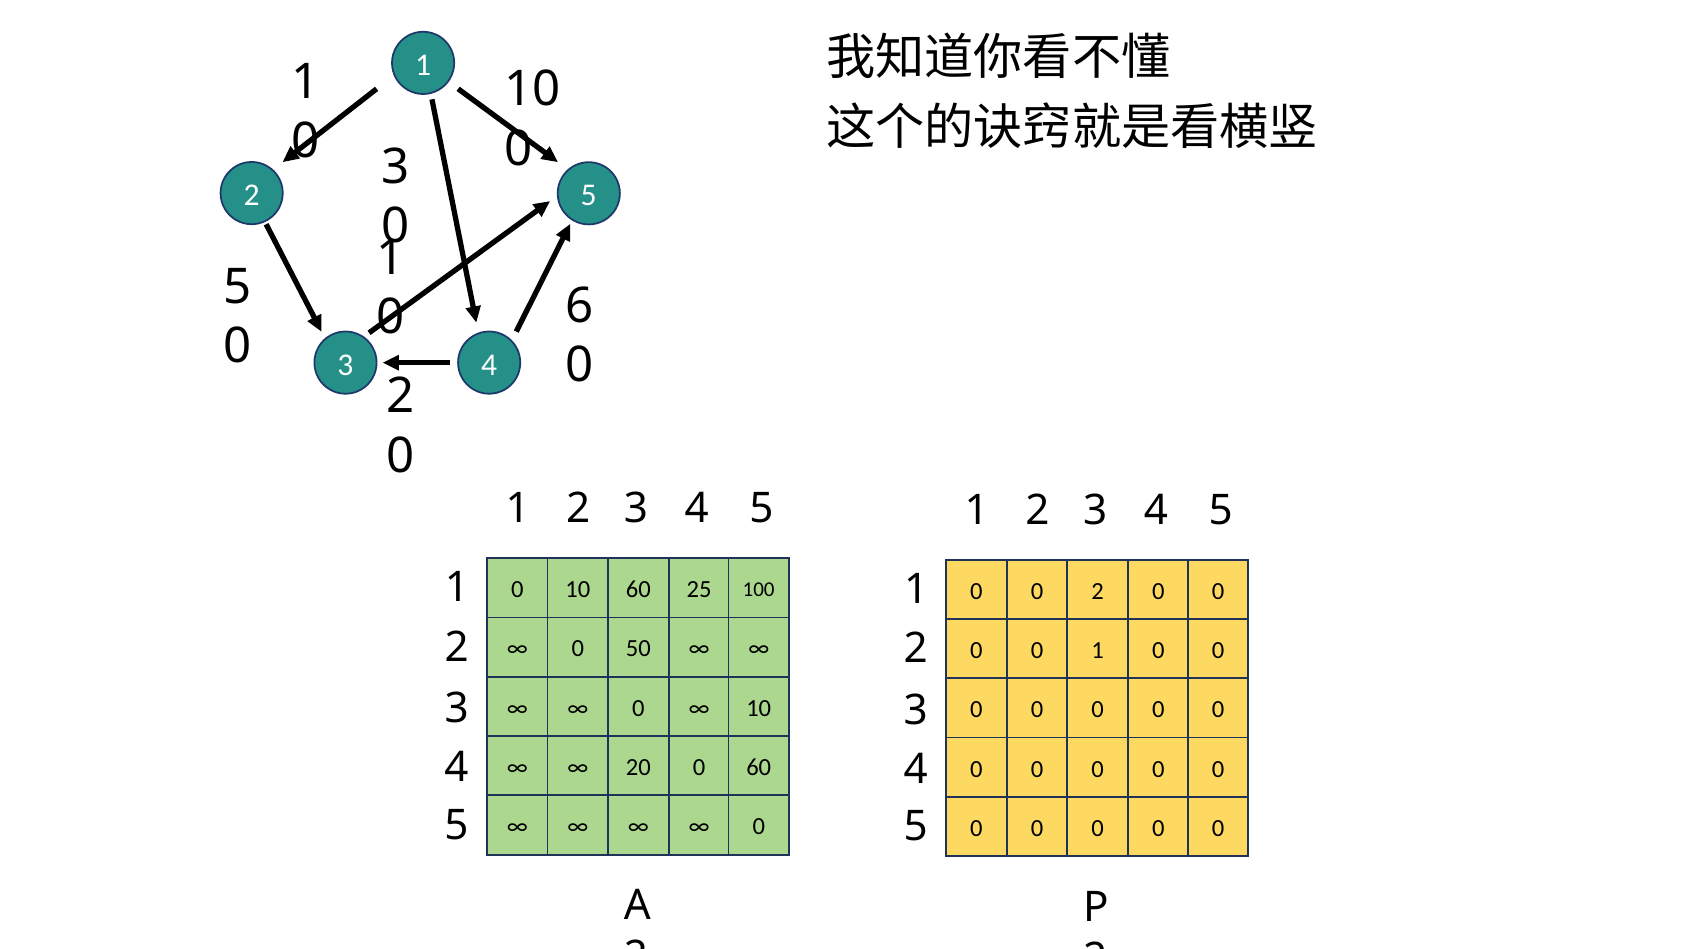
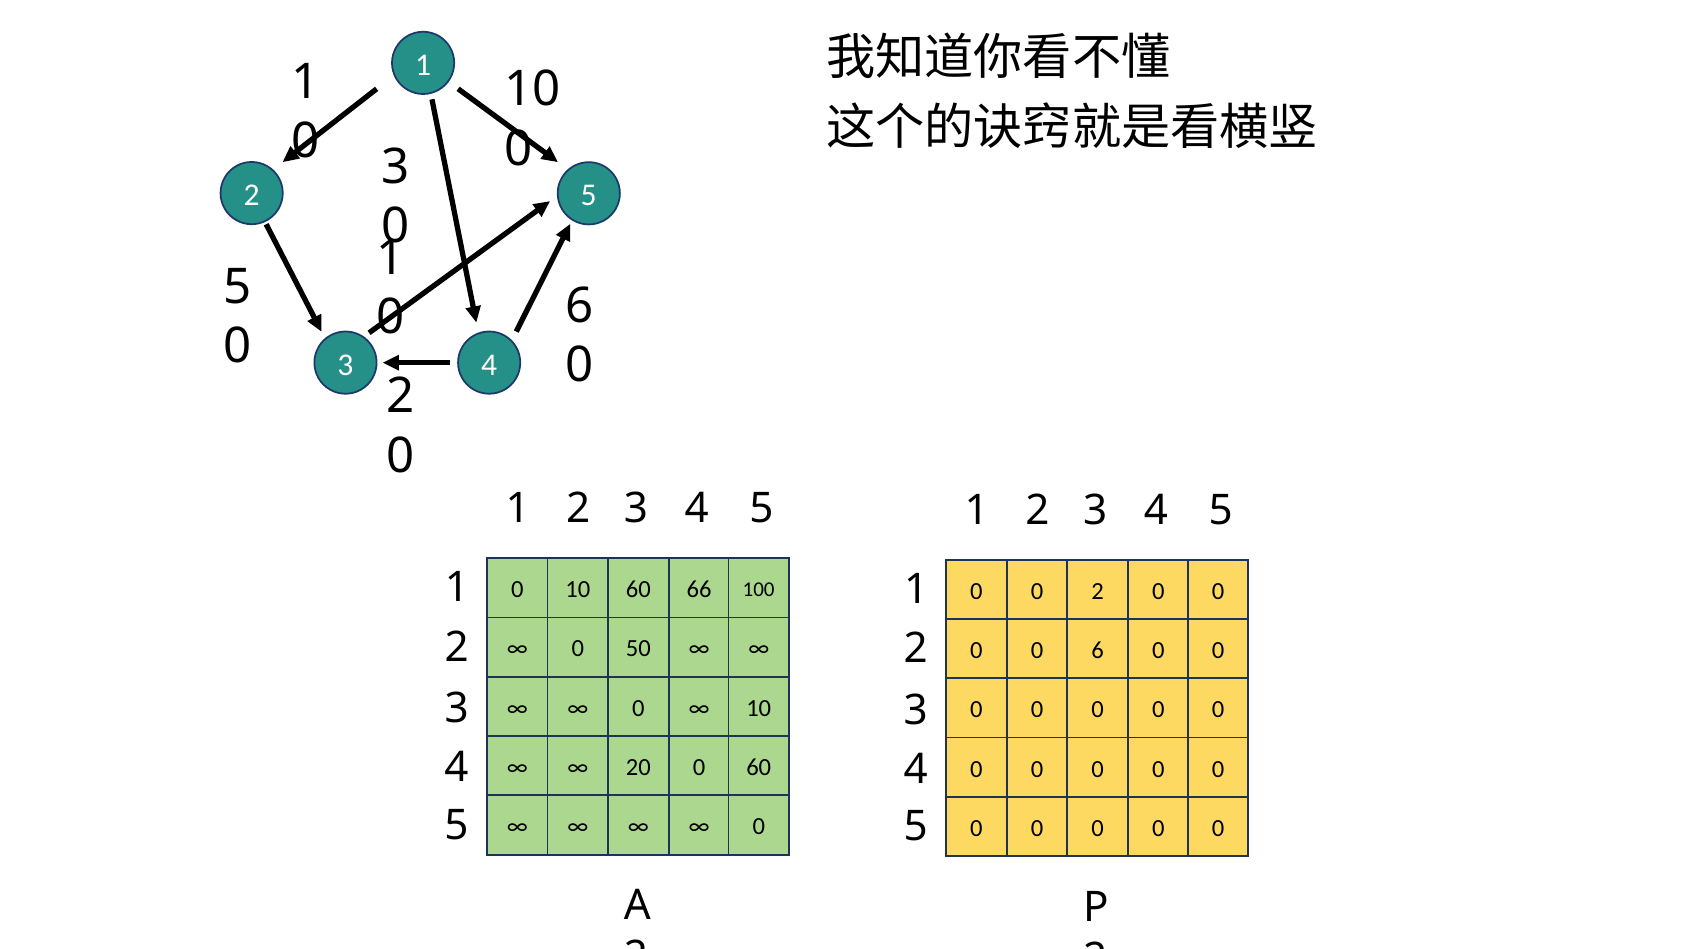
25: 25 -> 66 (699, 589)
1: 1 -> 6 (1098, 650)
